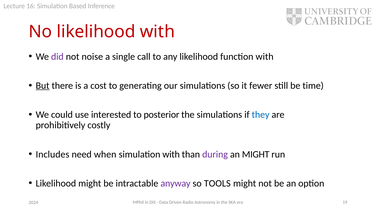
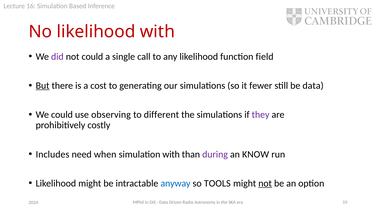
not noise: noise -> could (92, 56)
function with: with -> field (265, 56)
be time: time -> data (313, 85)
interested: interested -> observing (111, 114)
posterior: posterior -> different (161, 114)
they colour: blue -> purple (261, 114)
an MIGHT: MIGHT -> KNOW (256, 154)
anyway colour: purple -> blue (175, 183)
not underline: none -> present (265, 183)
